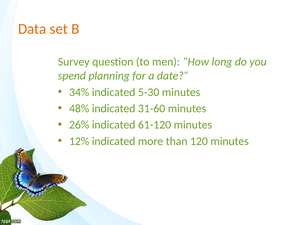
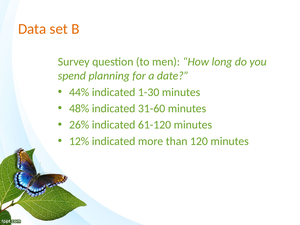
34%: 34% -> 44% (79, 92)
5-30: 5-30 -> 1-30 (149, 92)
